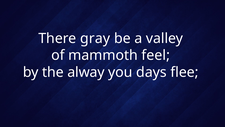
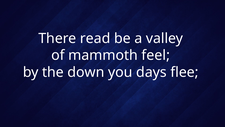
gray: gray -> read (95, 38)
alway: alway -> down (86, 72)
